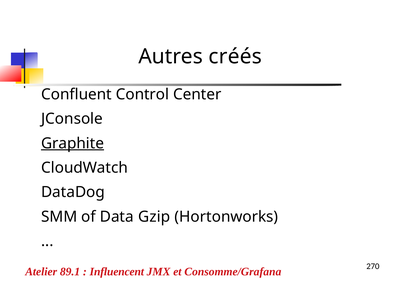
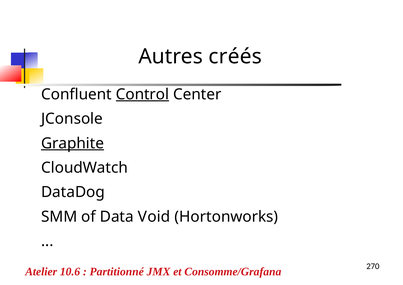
Control underline: none -> present (142, 94)
Gzip: Gzip -> Void (154, 217)
89.1: 89.1 -> 10.6 (70, 272)
Influencent: Influencent -> Partitionné (117, 272)
